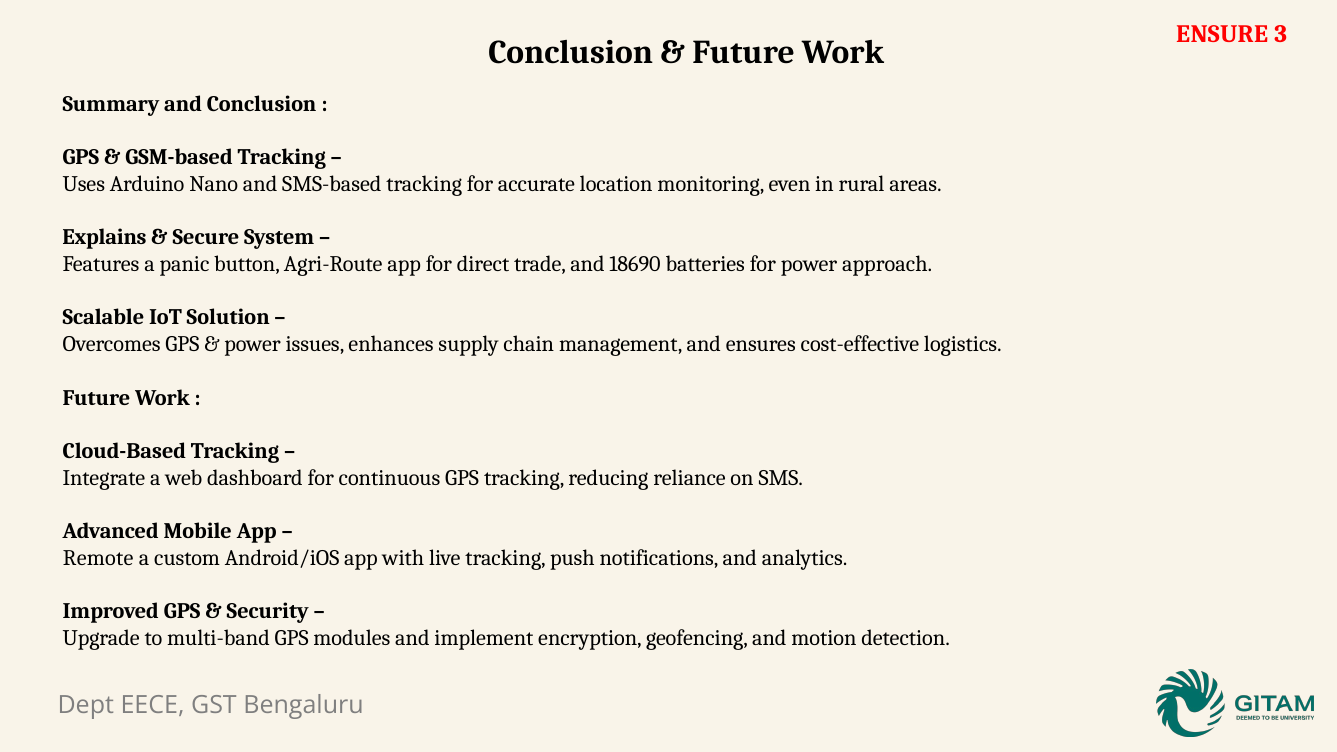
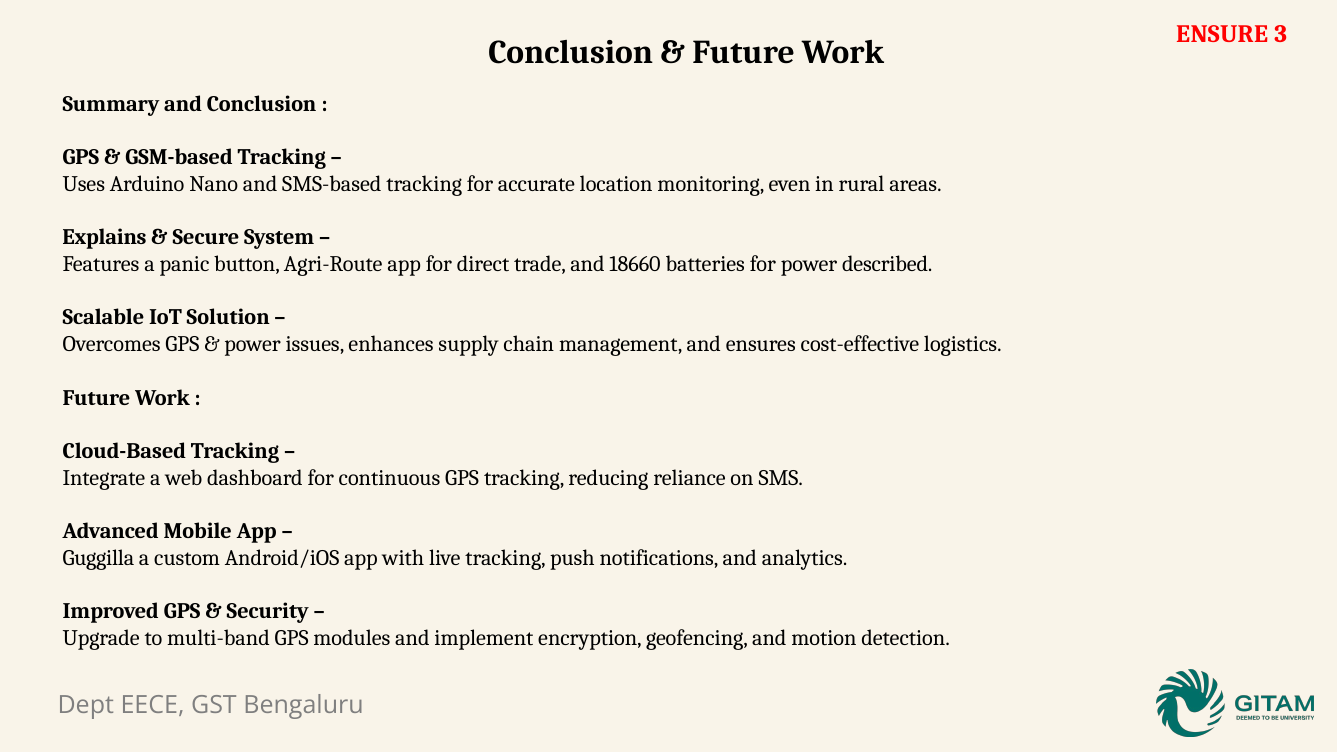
18690: 18690 -> 18660 (635, 264)
approach: approach -> described (887, 264)
Remote: Remote -> Guggilla (98, 558)
